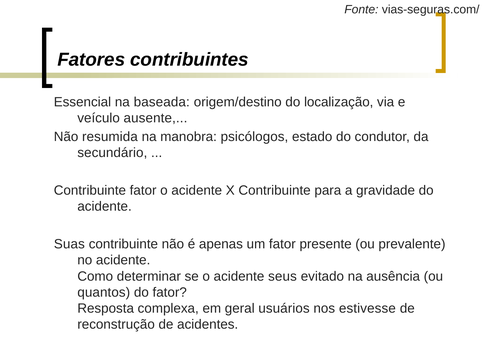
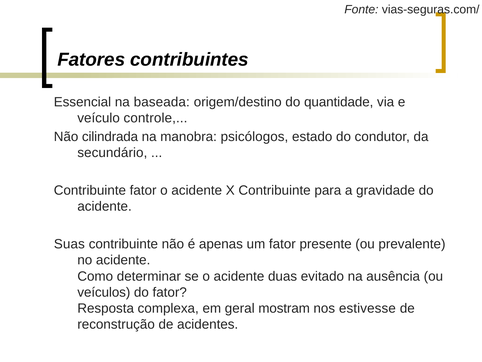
localização: localização -> quantidade (339, 102)
ausente: ausente -> controle (155, 118)
resumida: resumida -> cilindrada (110, 137)
seus: seus -> duas (283, 276)
quantos: quantos -> veículos (104, 292)
usuários: usuários -> mostram (284, 308)
